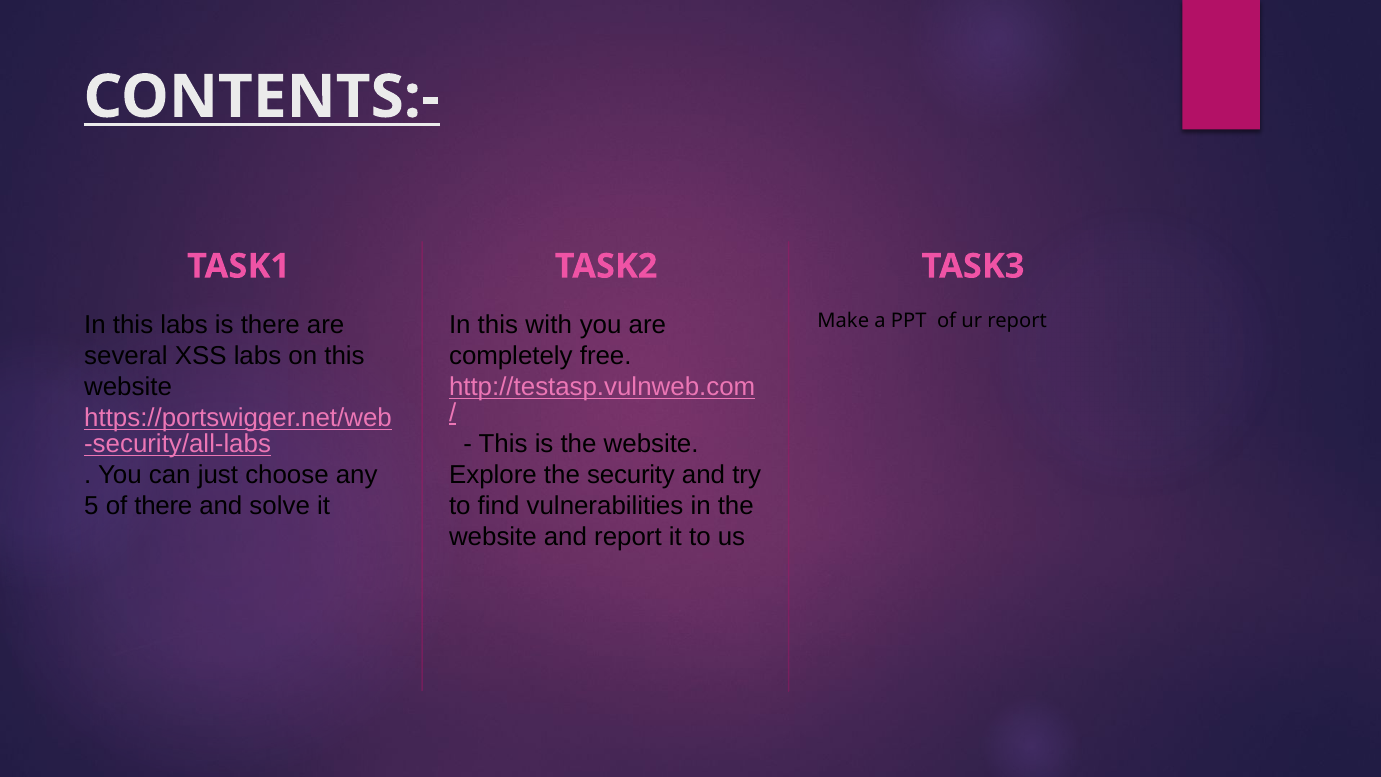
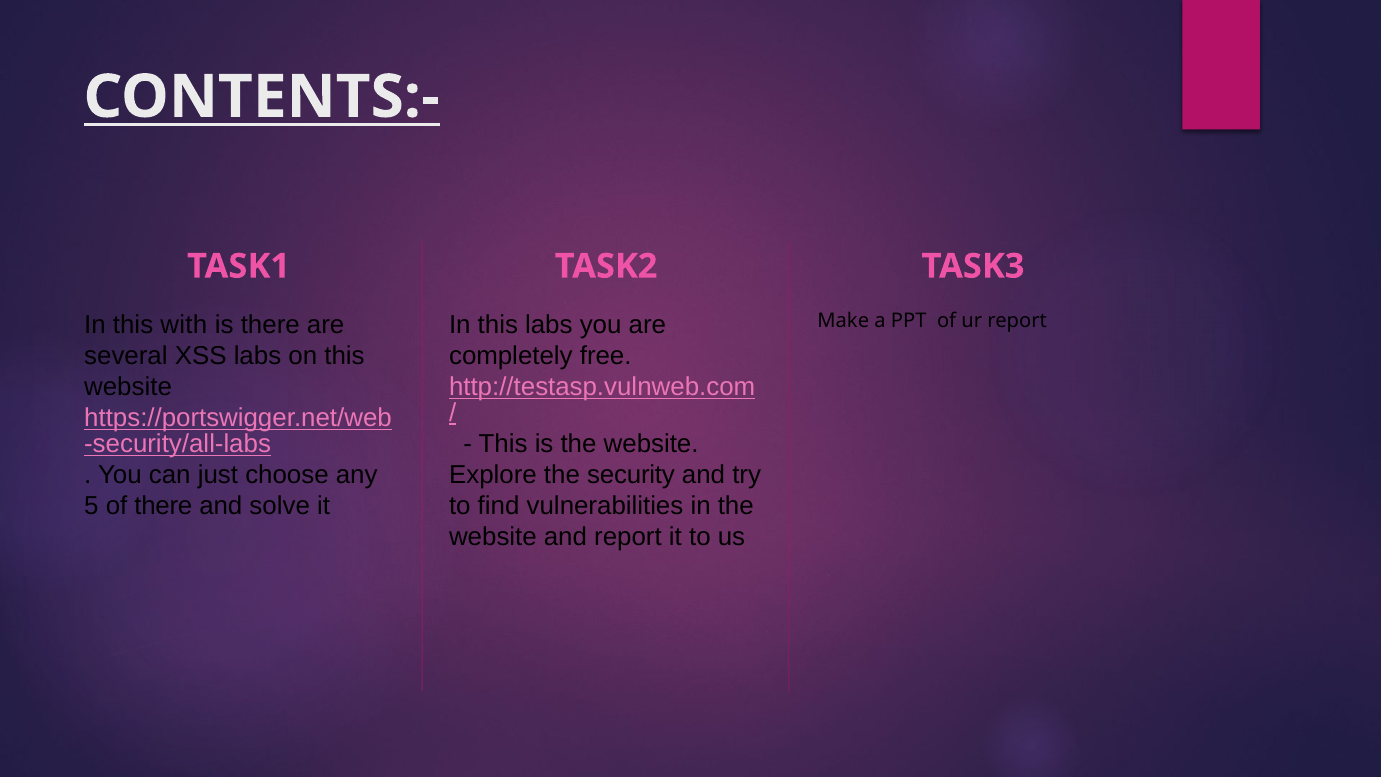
this labs: labs -> with (184, 325)
this with: with -> labs (549, 325)
